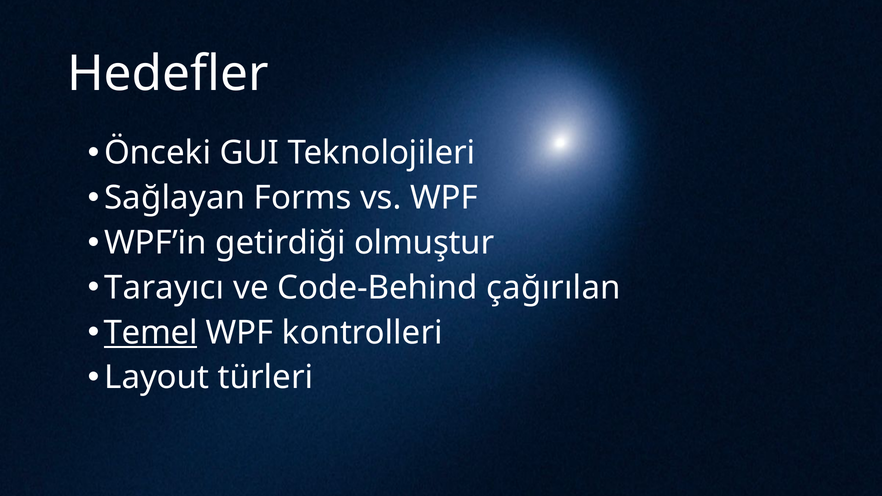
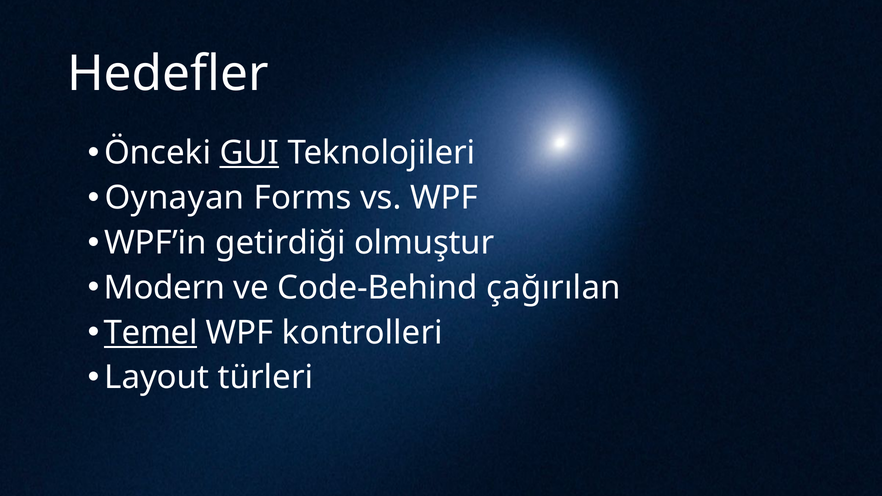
GUI underline: none -> present (249, 153)
Sağlayan: Sağlayan -> Oynayan (175, 198)
Tarayıcı: Tarayıcı -> Modern (165, 288)
